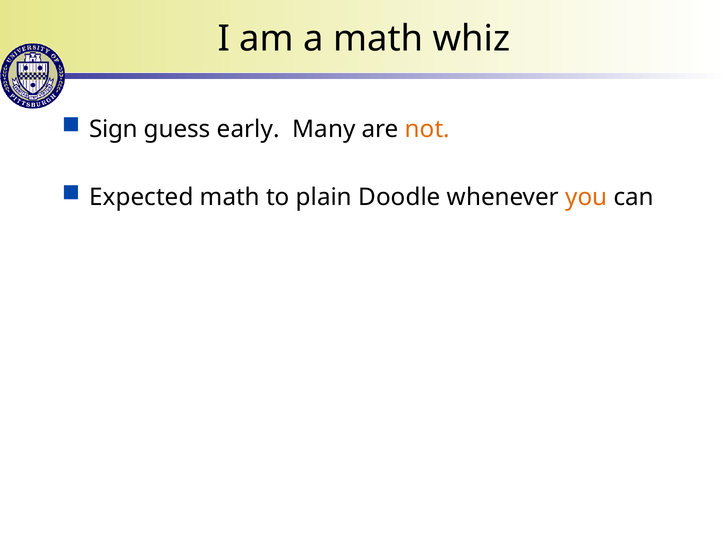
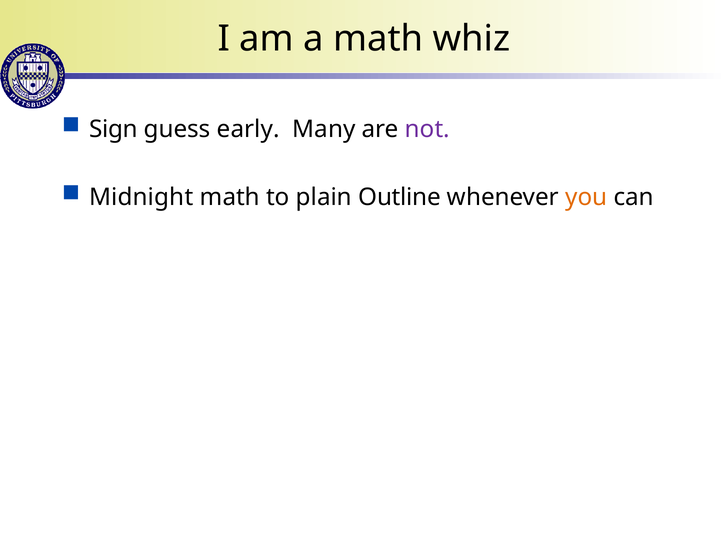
not colour: orange -> purple (427, 129)
Expected: Expected -> Midnight (141, 197)
Doodle: Doodle -> Outline (400, 197)
